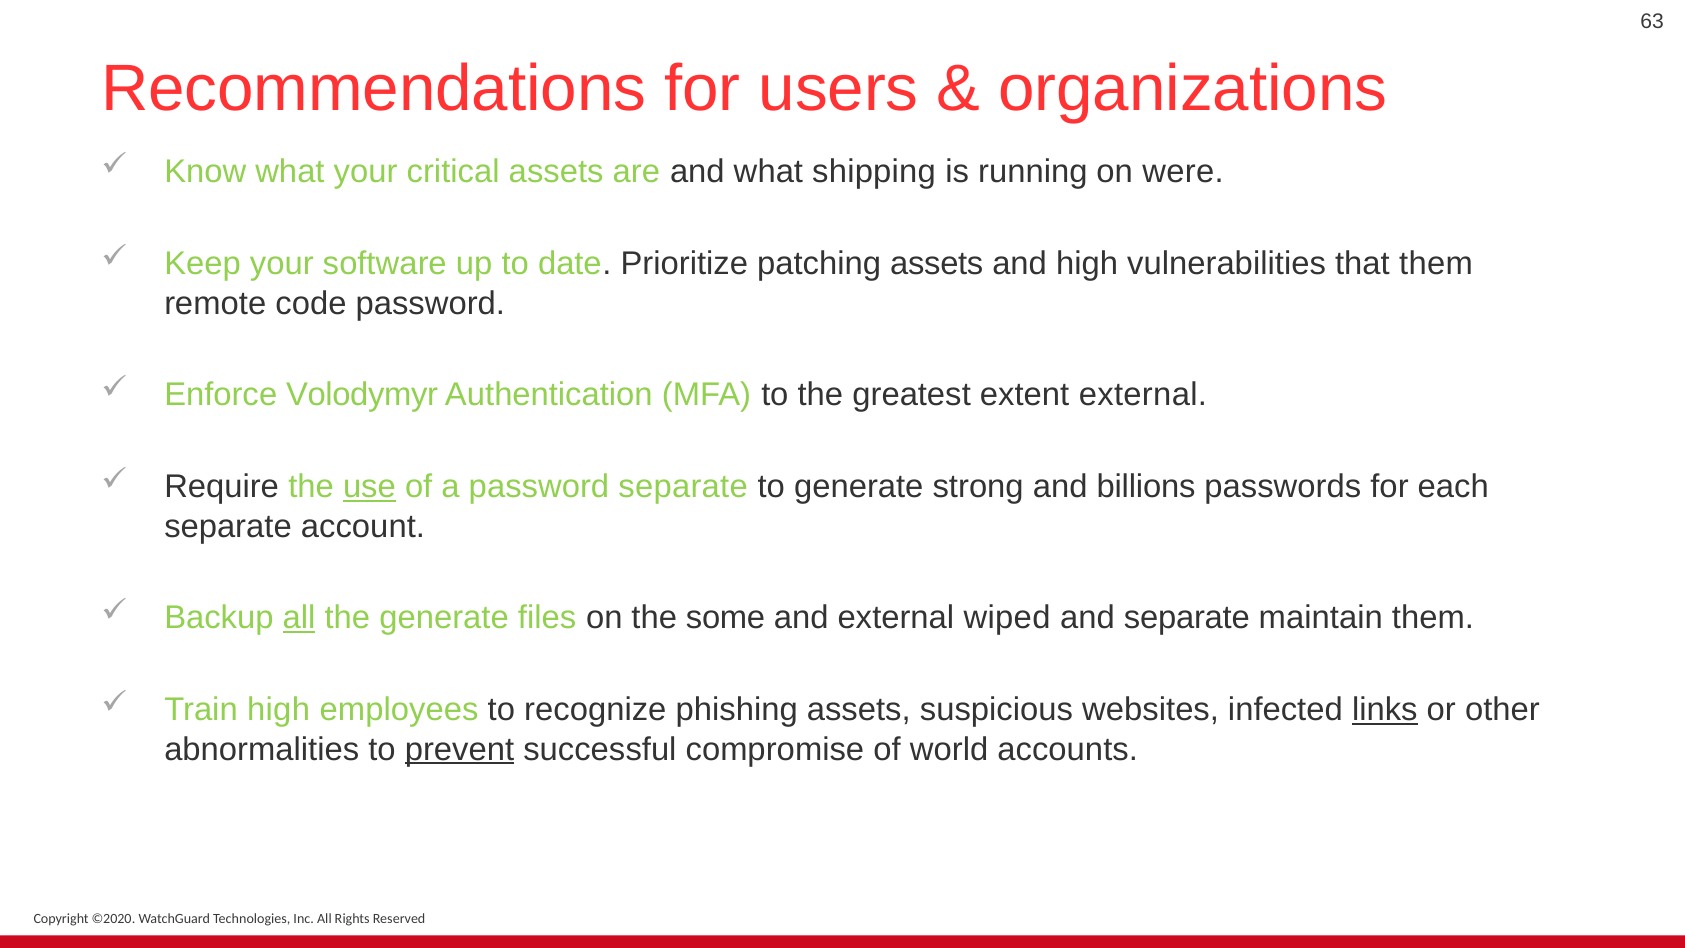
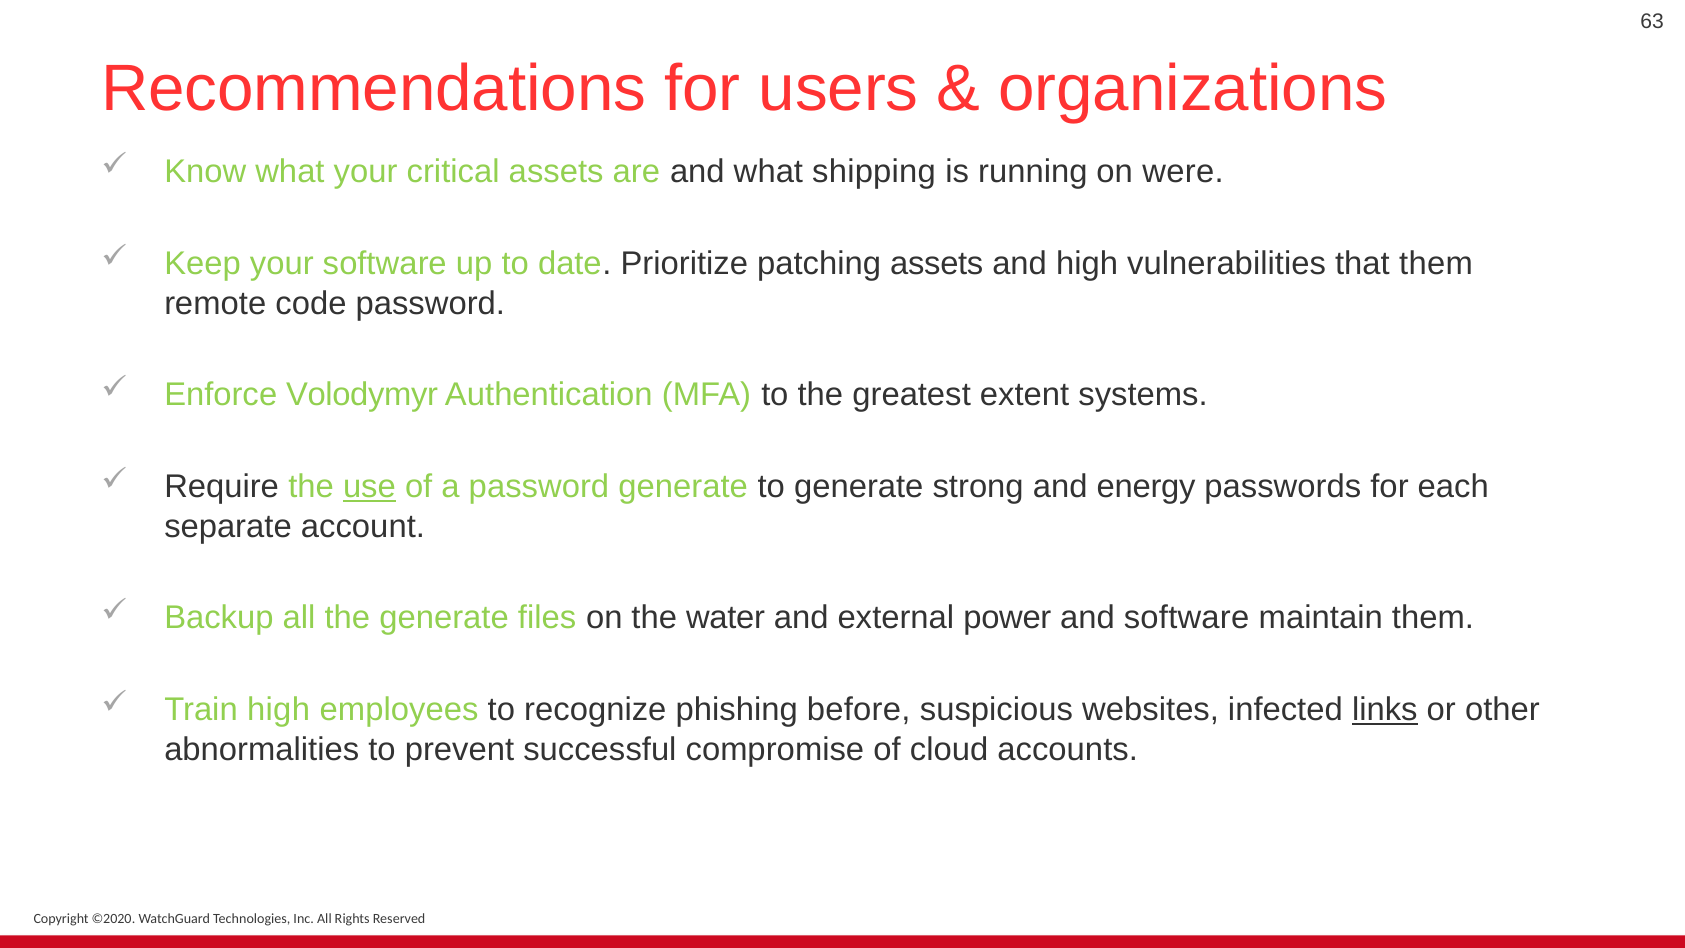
extent external: external -> systems (1143, 395)
password separate: separate -> generate (683, 487)
billions: billions -> energy (1146, 487)
all underline: present -> none (299, 618)
some: some -> water (726, 618)
wiped: wiped -> power (1007, 618)
and separate: separate -> software (1187, 618)
phishing assets: assets -> before (859, 710)
prevent underline: present -> none (460, 749)
world: world -> cloud (949, 749)
